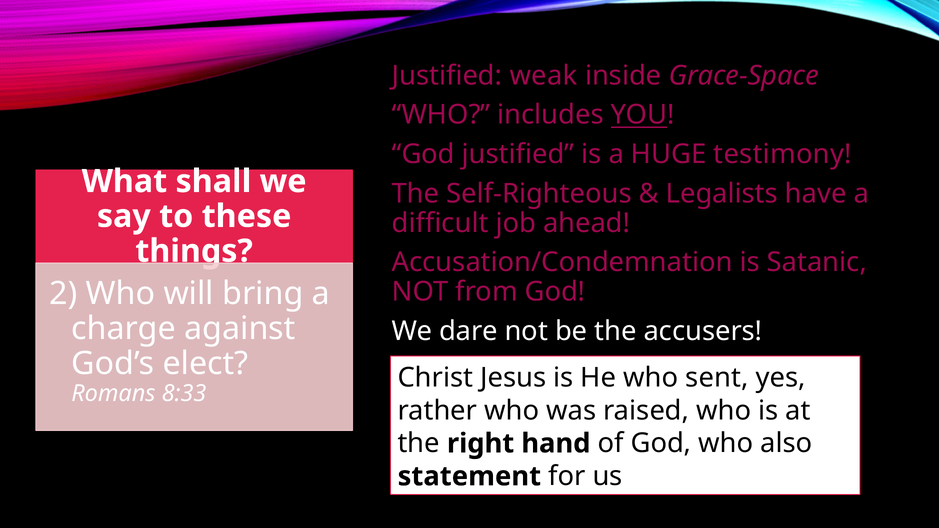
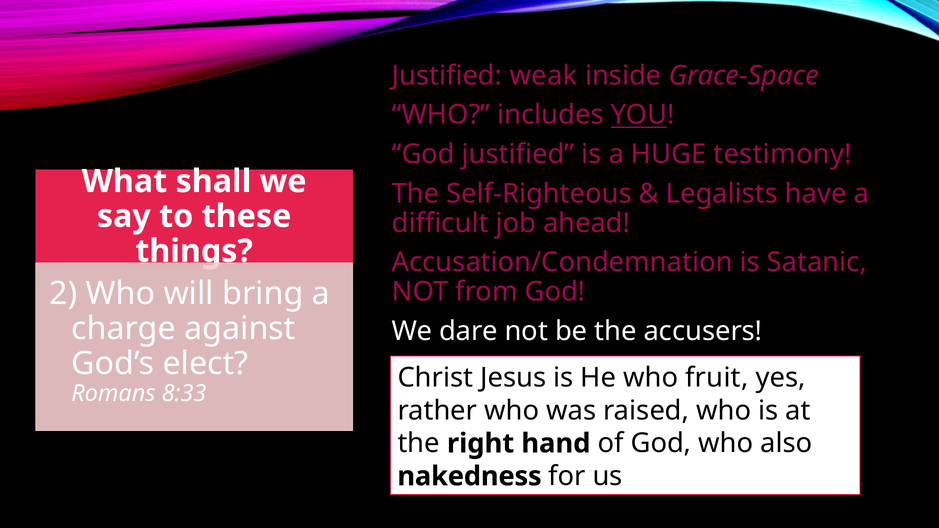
sent: sent -> fruit (717, 378)
statement: statement -> nakedness (470, 476)
